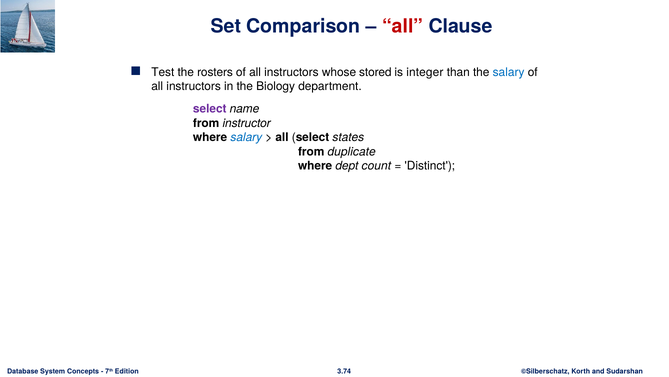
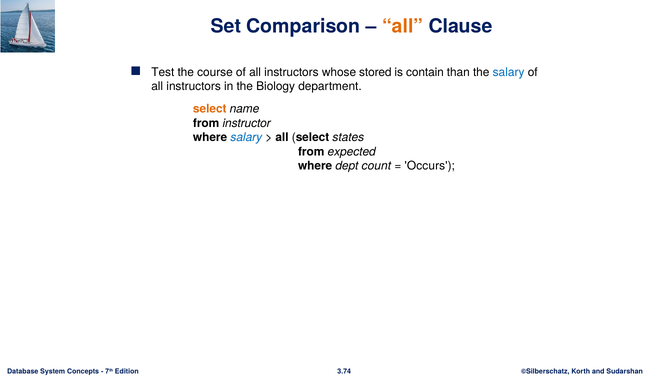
all colour: red -> orange (403, 26)
rosters: rosters -> course (215, 72)
integer: integer -> contain (425, 72)
select colour: purple -> orange (210, 109)
duplicate: duplicate -> expected (352, 151)
Distinct: Distinct -> Occurs (430, 166)
